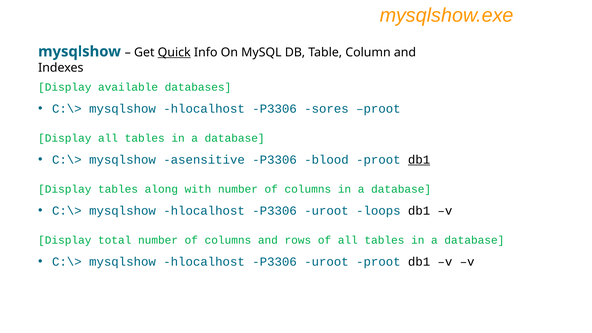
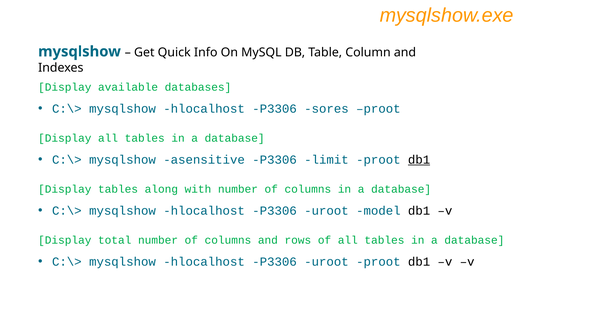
Quick underline: present -> none (174, 52)
blood: blood -> limit (326, 160)
loops: loops -> model (378, 211)
